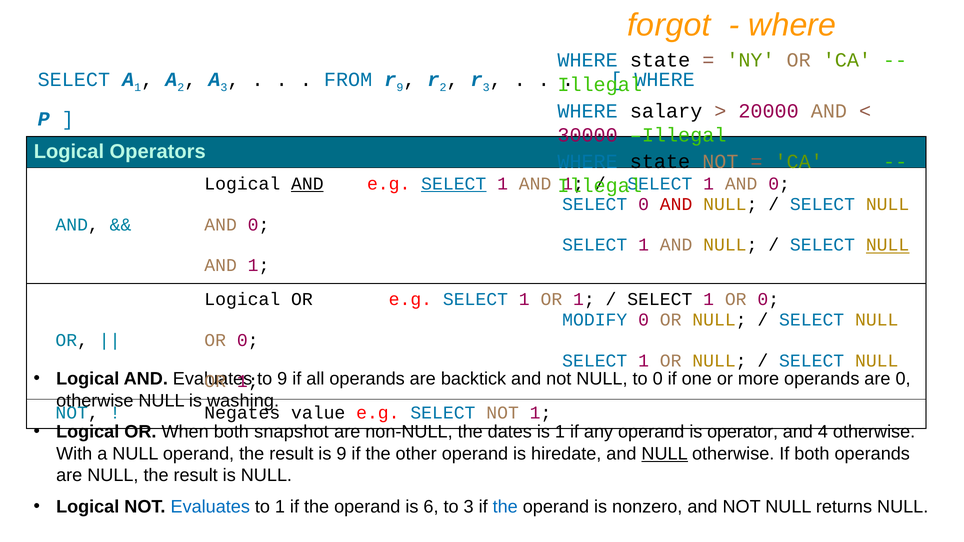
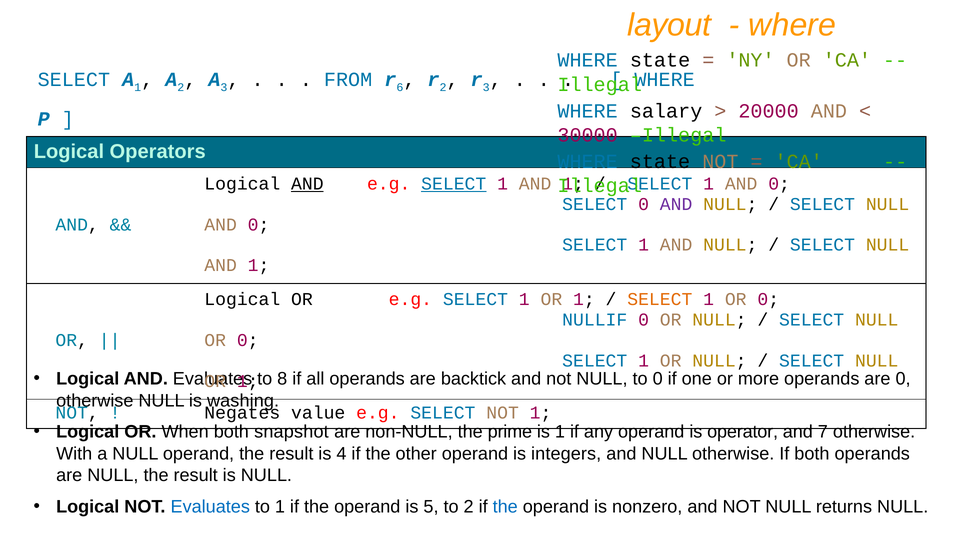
forgot: forgot -> layout (669, 25)
9: 9 -> 6 (400, 87)
AND colour: red -> purple (676, 204)
NULL underline: present -> none (888, 245)
SELECT colour: black -> orange (660, 299)
MODIFY: MODIFY -> NULLIF (595, 320)
to 9: 9 -> 8 (282, 379)
dates: dates -> prime (510, 432)
4: 4 -> 7 (823, 432)
is 9: 9 -> 4 (341, 454)
hiredate: hiredate -> integers (566, 454)
NULL underline: present -> none (665, 454)
6: 6 -> 5 (431, 507)
to 3: 3 -> 2 (469, 507)
